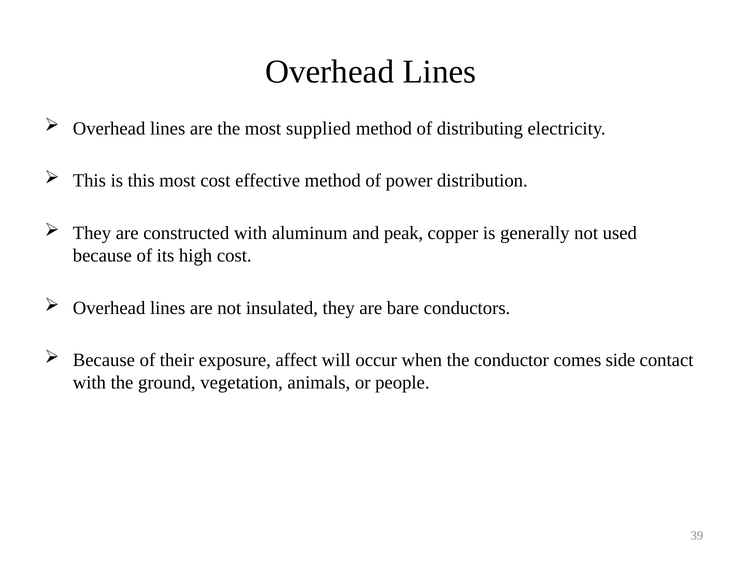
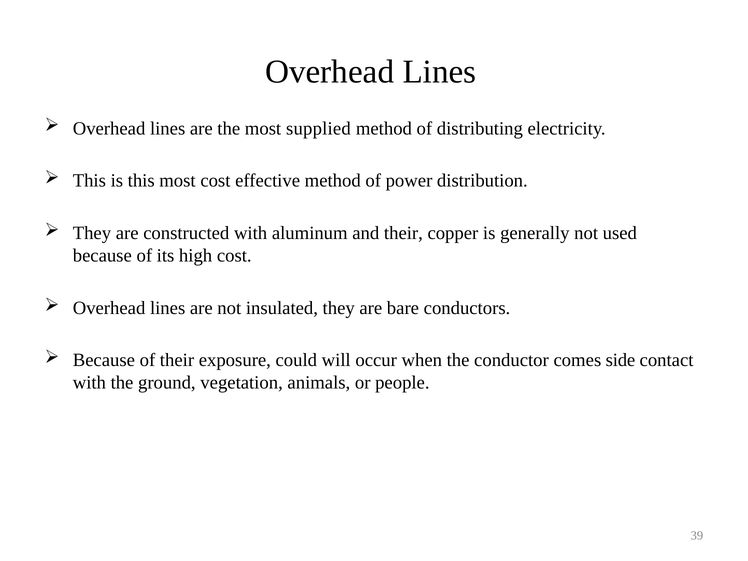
and peak: peak -> their (403, 233)
affect: affect -> could (296, 360)
